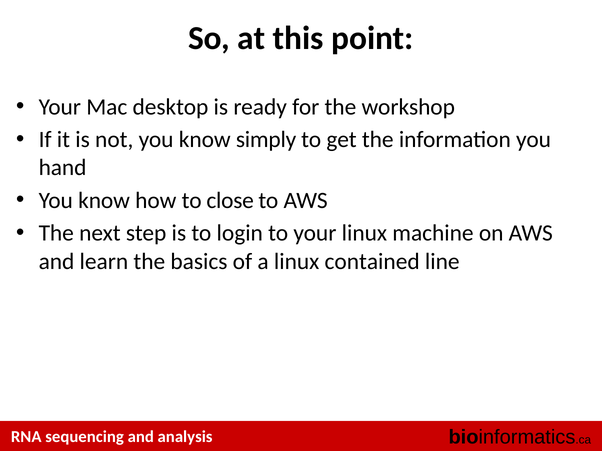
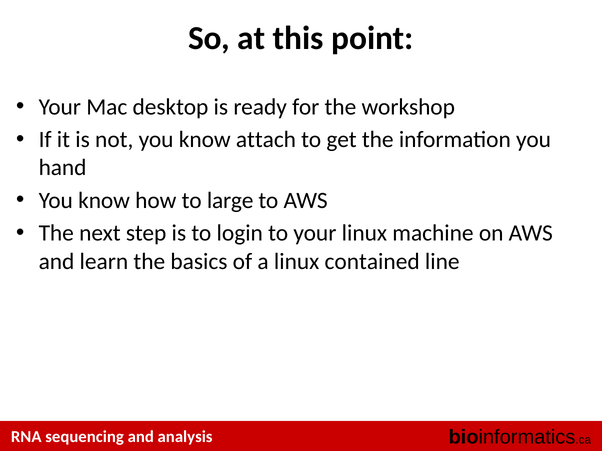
simply: simply -> attach (266, 140)
close: close -> large (230, 201)
